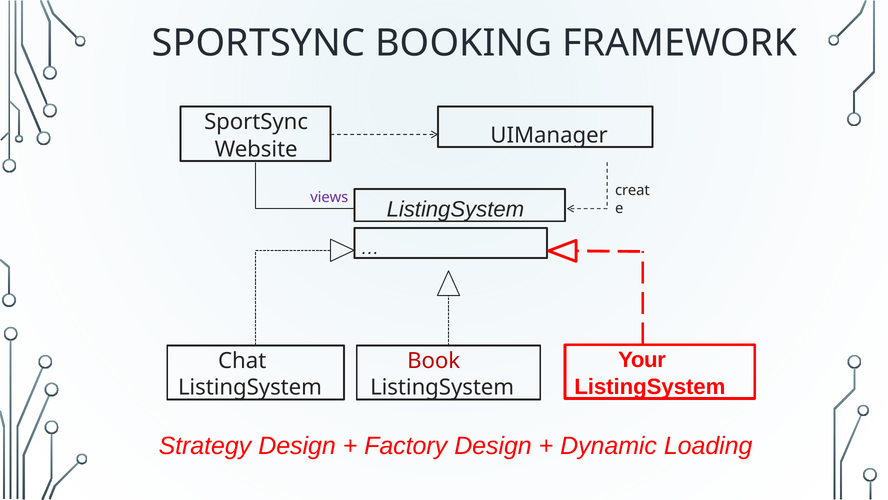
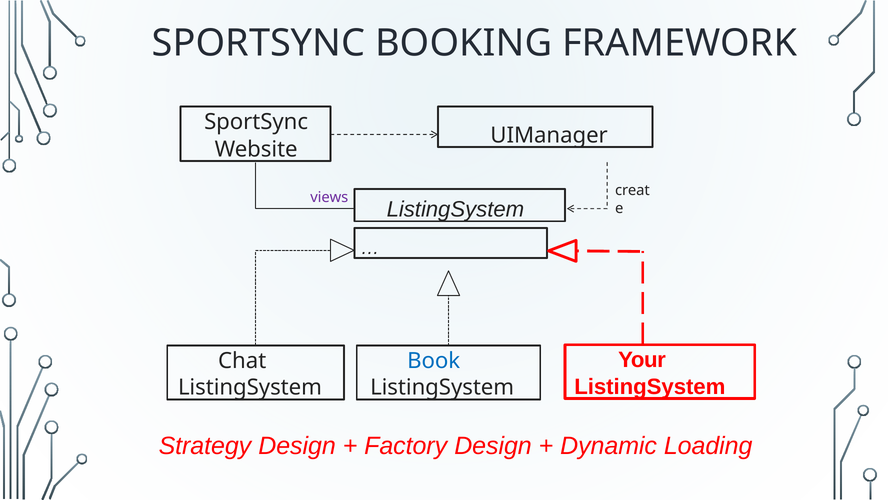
Book colour: red -> blue (434, 361)
